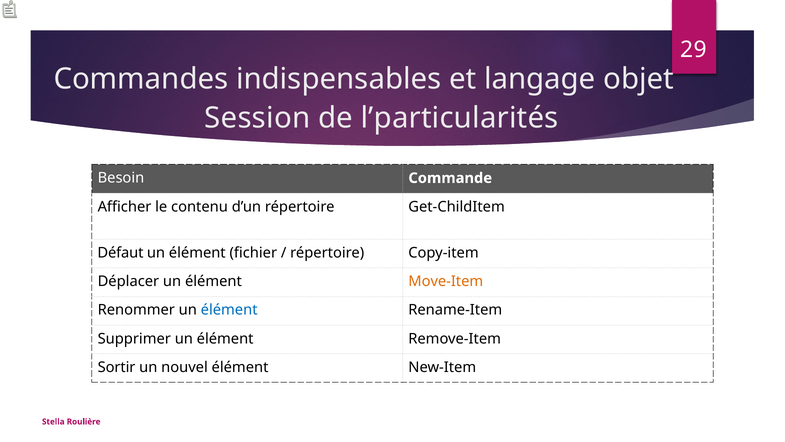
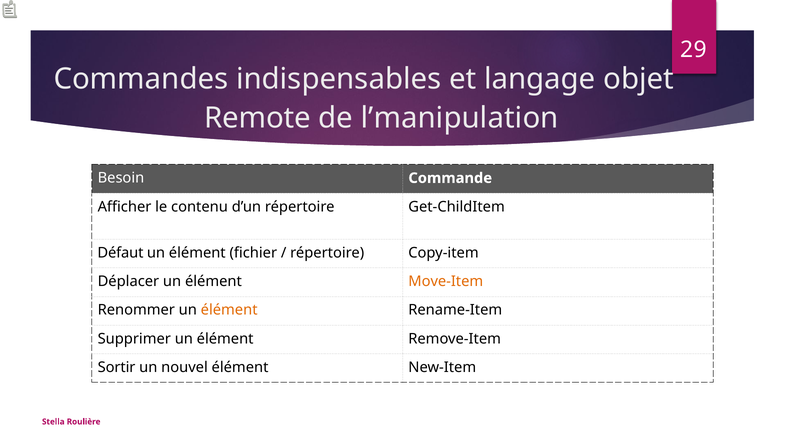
Session: Session -> Remote (258, 118)
l’particularités: l’particularités -> l’manipulation (460, 118)
élément colour: blue -> orange (229, 310)
